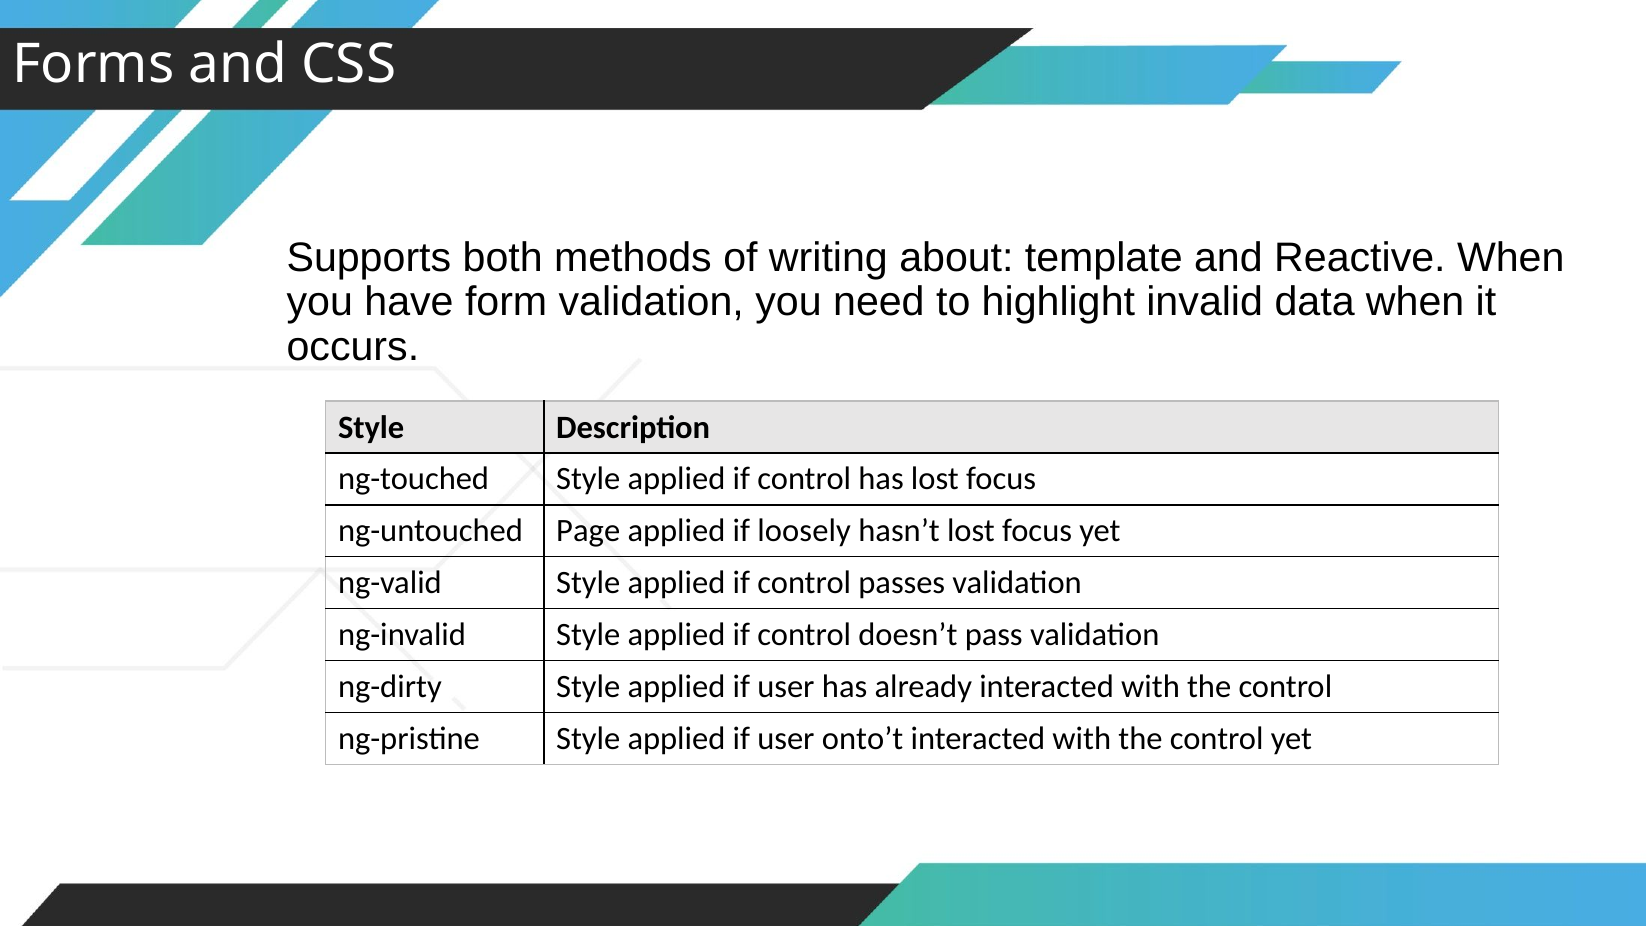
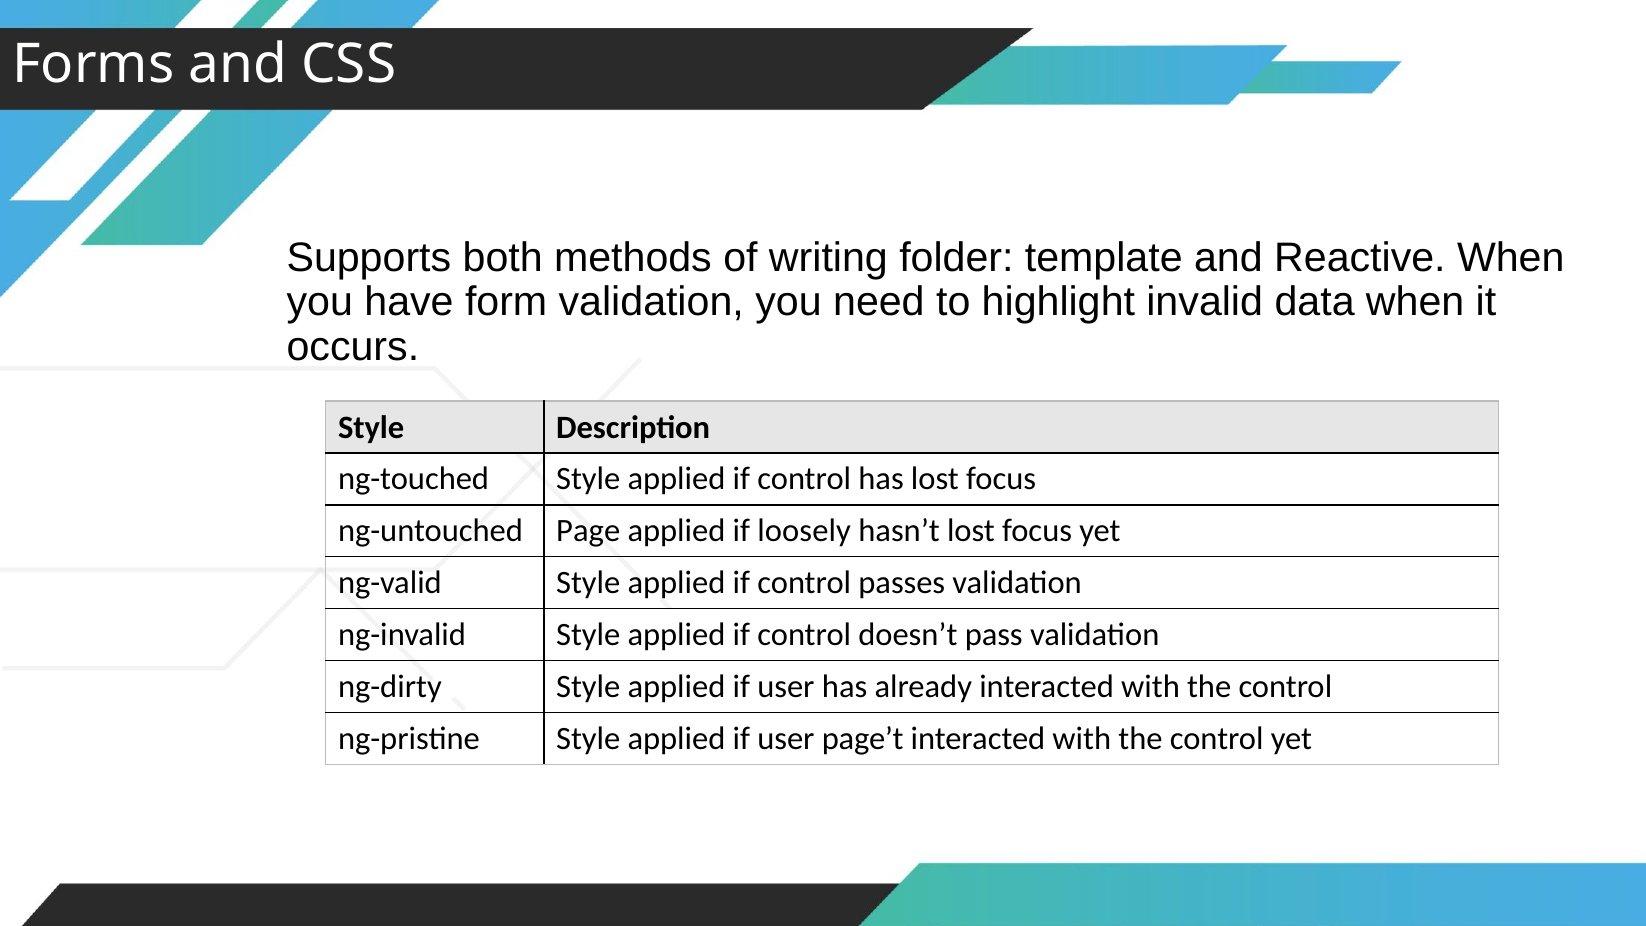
about: about -> folder (956, 258)
onto’t: onto’t -> page’t (863, 739)
